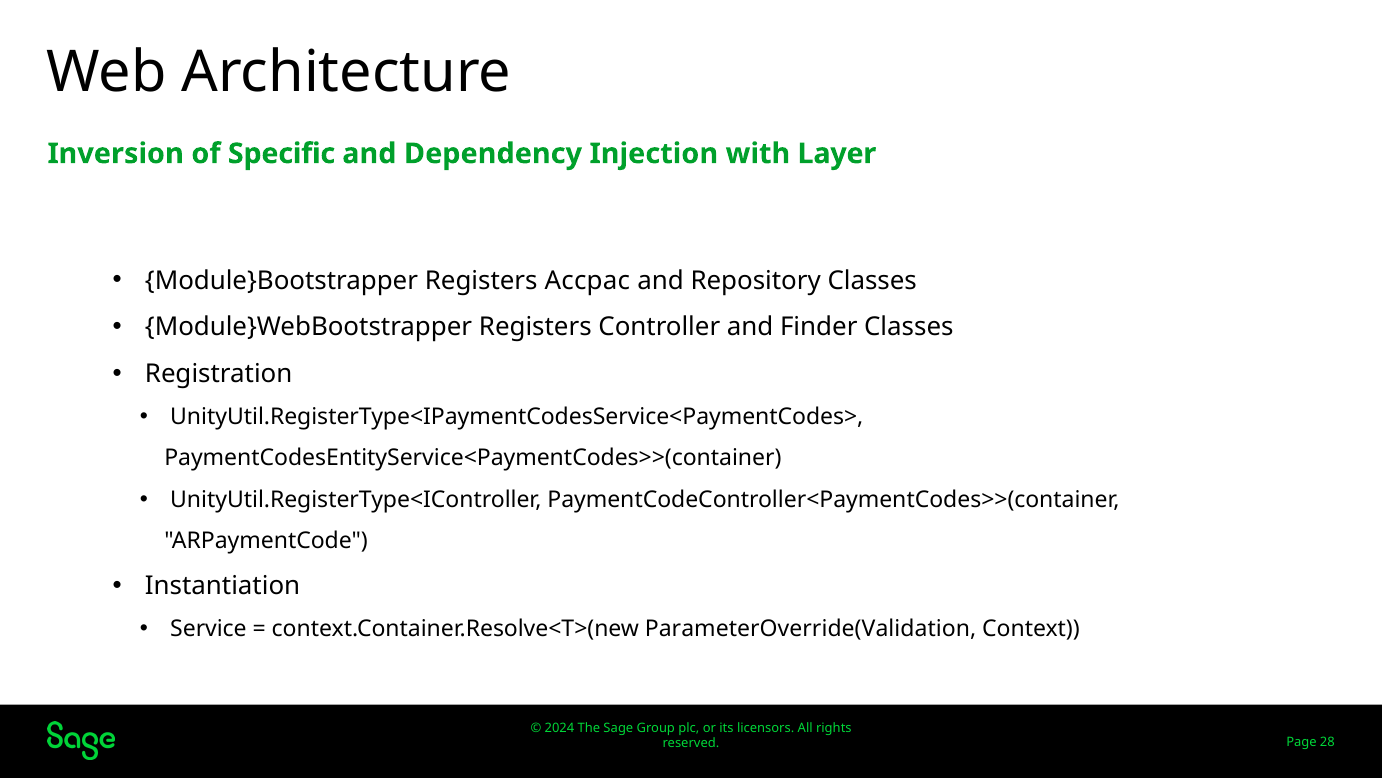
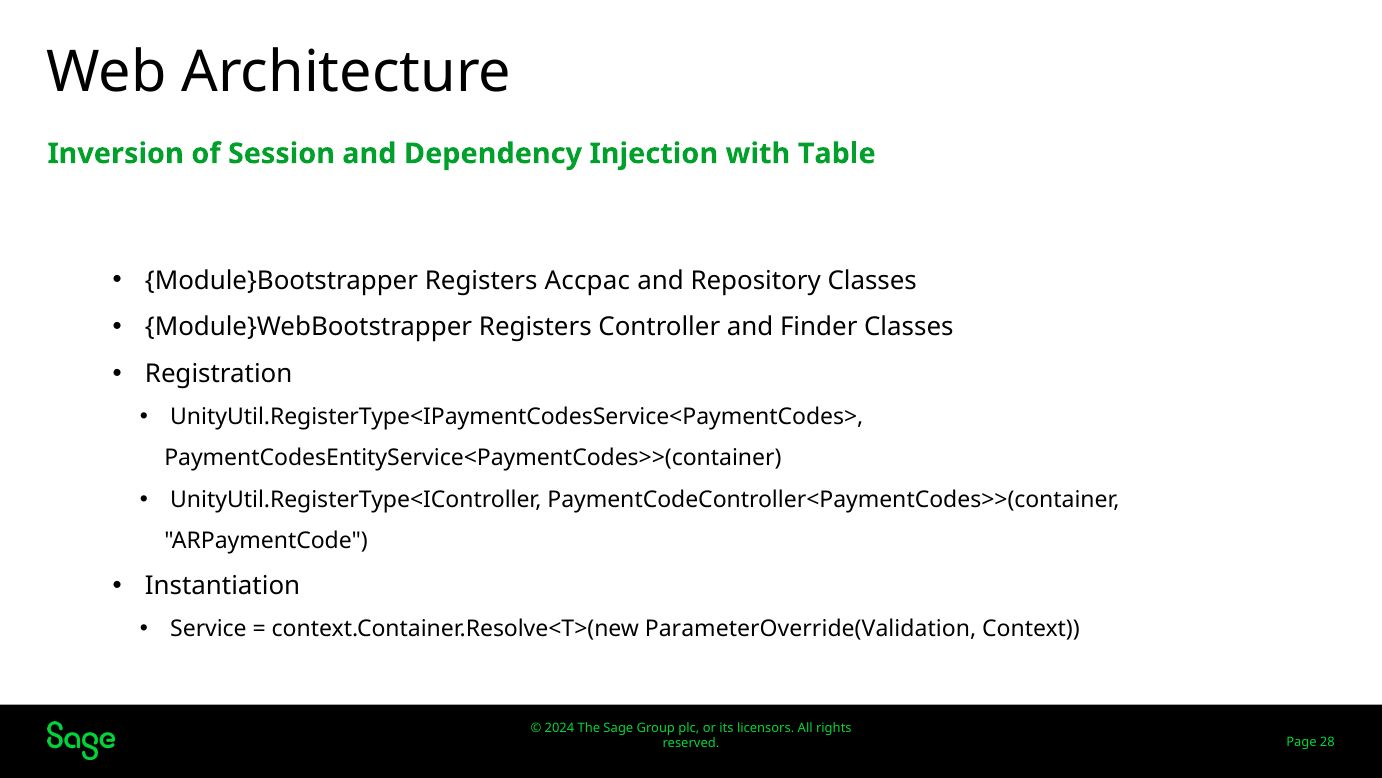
Specific: Specific -> Session (281, 154)
Layer: Layer -> Table (837, 154)
